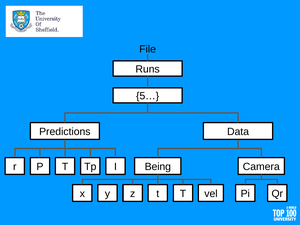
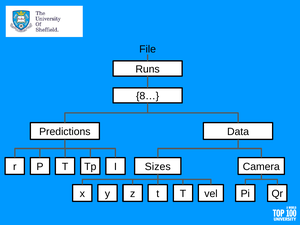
5…: 5… -> 8… (148, 96)
Being: Being -> Sizes (158, 167)
